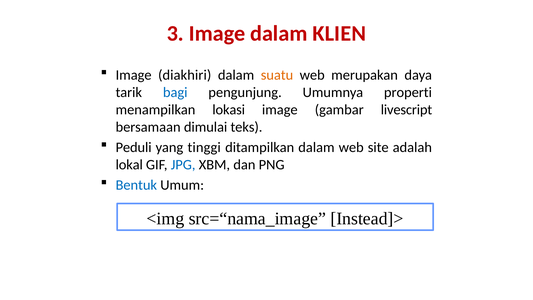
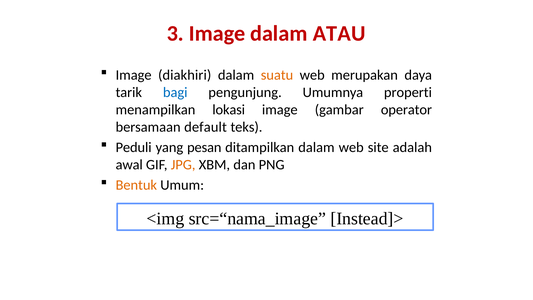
KLIEN: KLIEN -> ATAU (339, 33)
livescript: livescript -> operator (406, 110)
dimulai: dimulai -> default (206, 127)
tinggi: tinggi -> pesan (204, 147)
lokal: lokal -> awal (129, 165)
JPG colour: blue -> orange (183, 165)
Bentuk colour: blue -> orange (136, 185)
